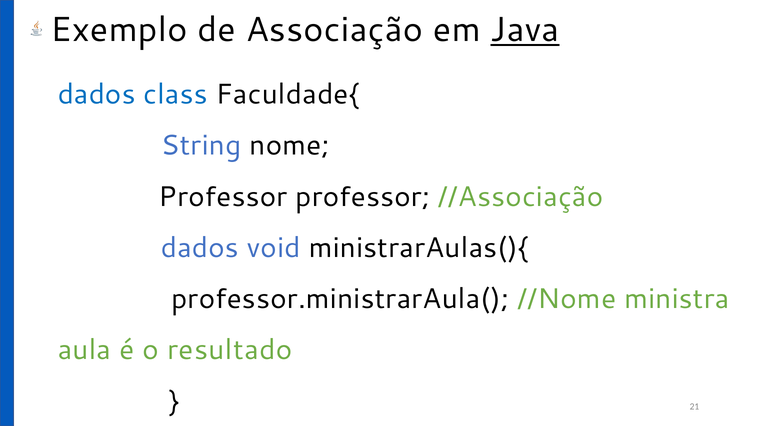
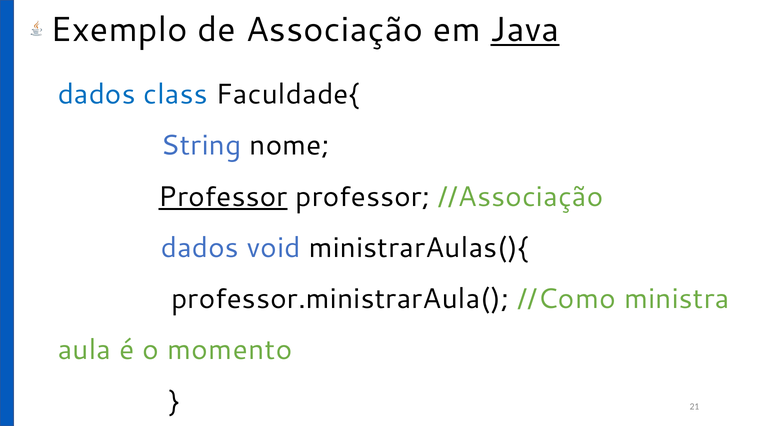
Professor underline: none -> present (223, 197)
//Nome: //Nome -> //Como (567, 299)
resultado: resultado -> momento (230, 350)
